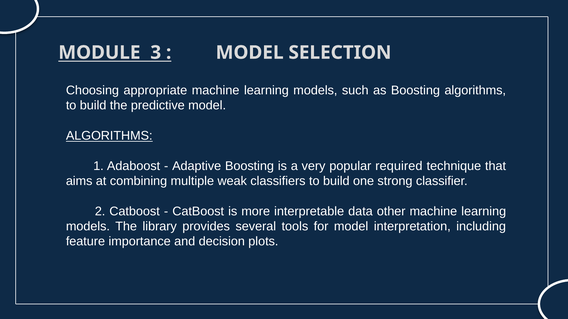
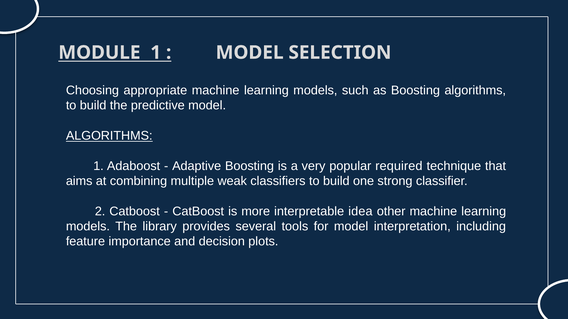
MODULE 3: 3 -> 1 (156, 53)
data: data -> idea (360, 212)
